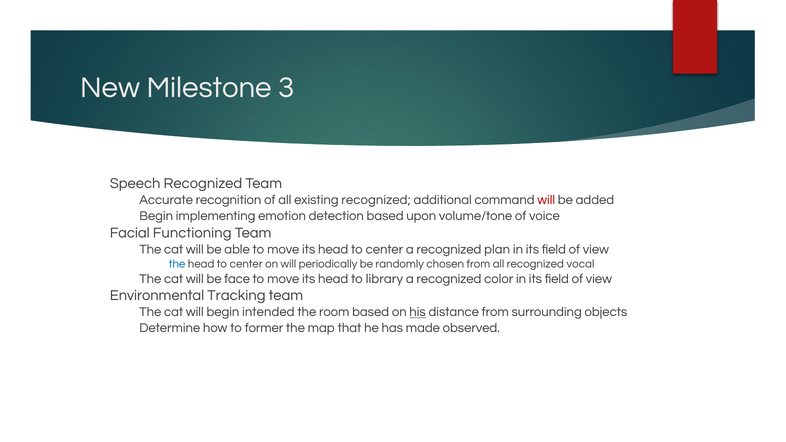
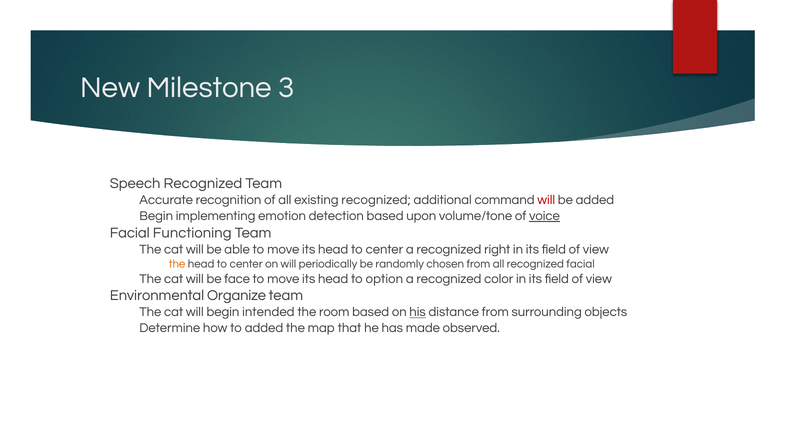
voice underline: none -> present (544, 216)
plan: plan -> right (497, 249)
the colour: blue -> orange (177, 264)
vocal: vocal -> facial (581, 264)
library: library -> option (384, 279)
Tracking: Tracking -> Organize (237, 296)
to former: former -> added (264, 328)
